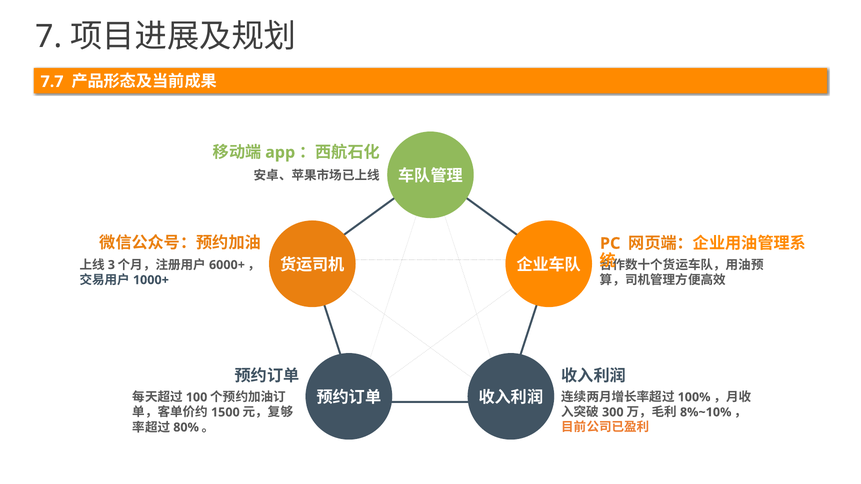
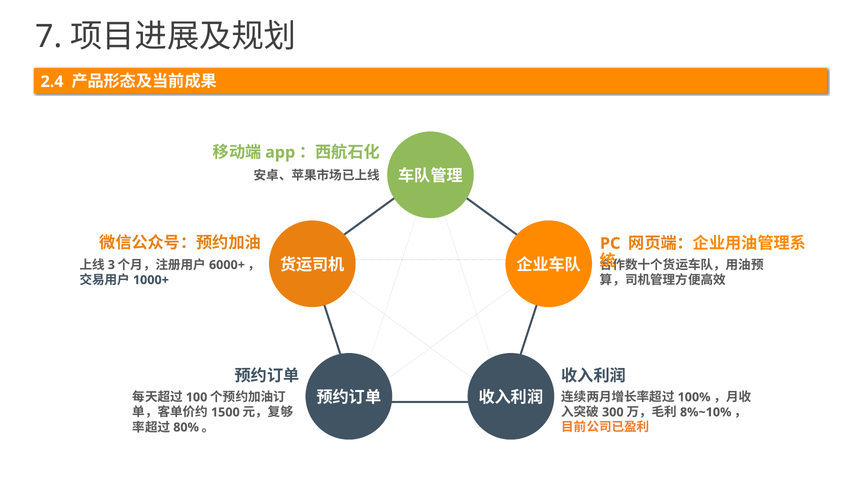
7.7: 7.7 -> 2.4 (52, 82)
